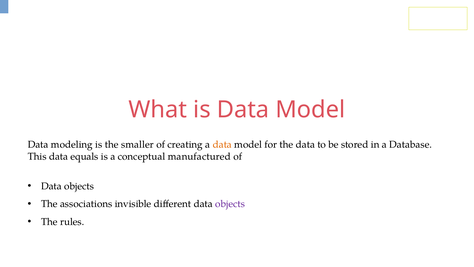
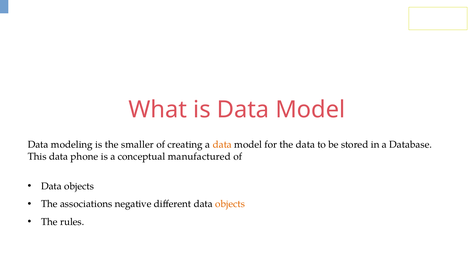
equals: equals -> phone (84, 156)
invisible: invisible -> negative (133, 204)
objects colour: purple -> orange (230, 204)
